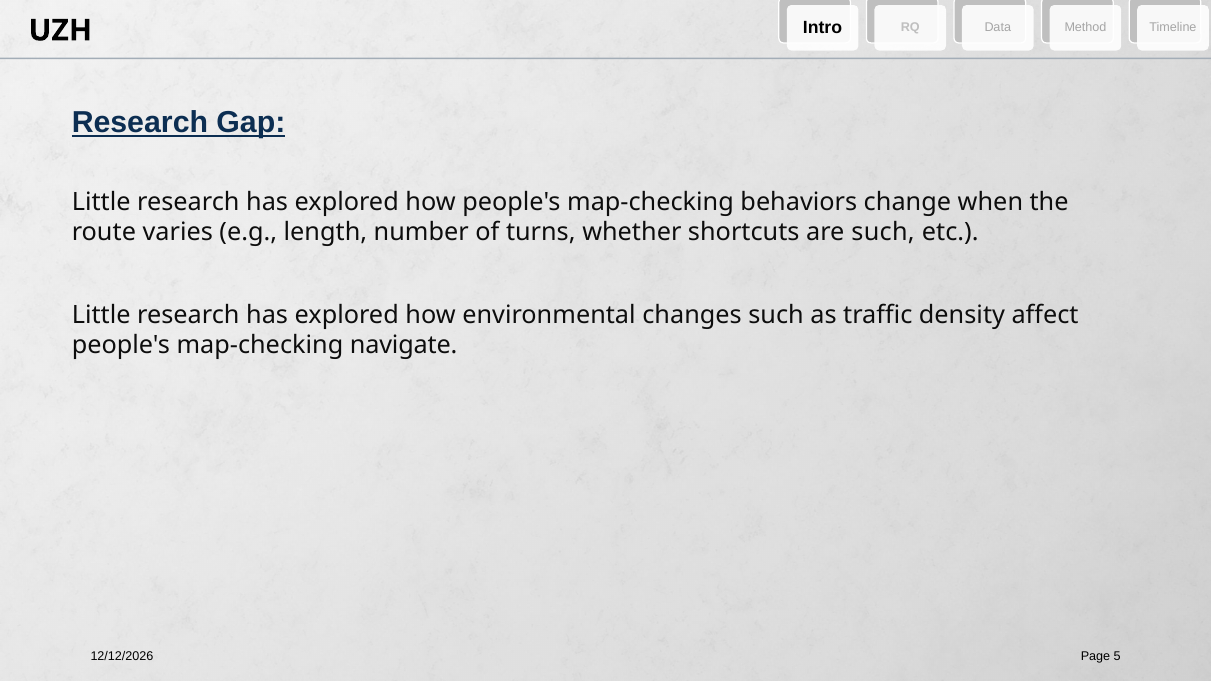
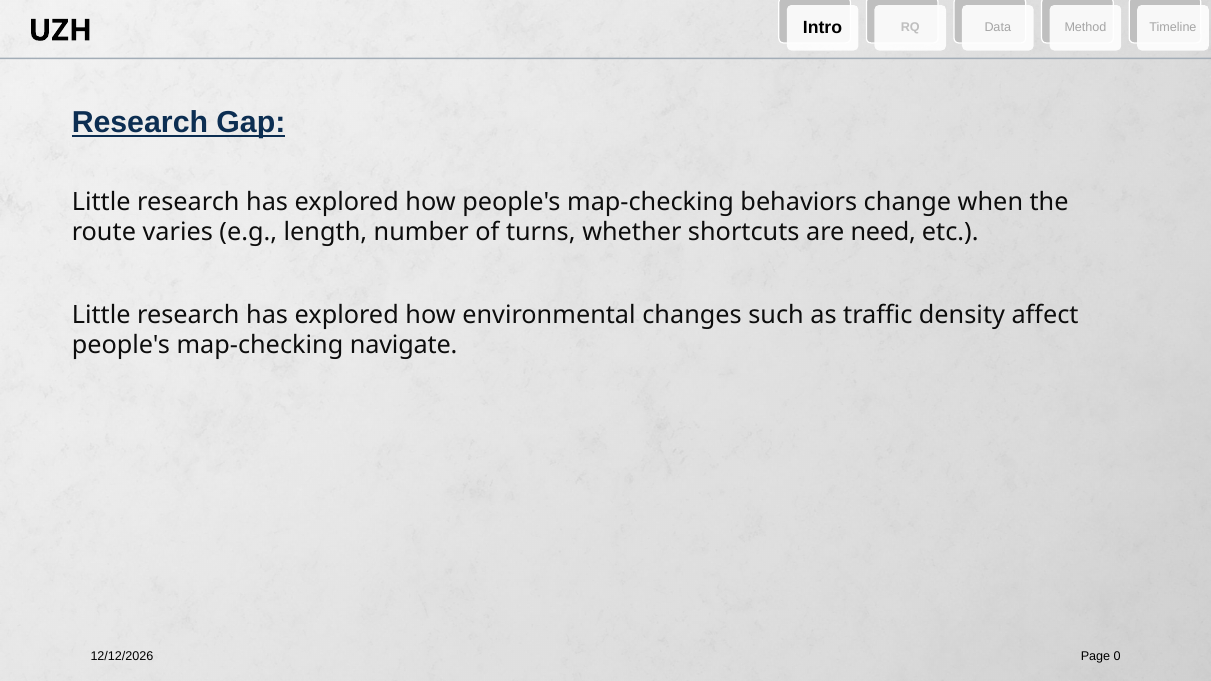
are such: such -> need (883, 232)
5: 5 -> 0 (1117, 657)
